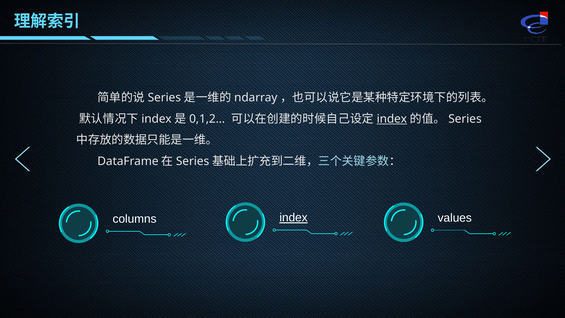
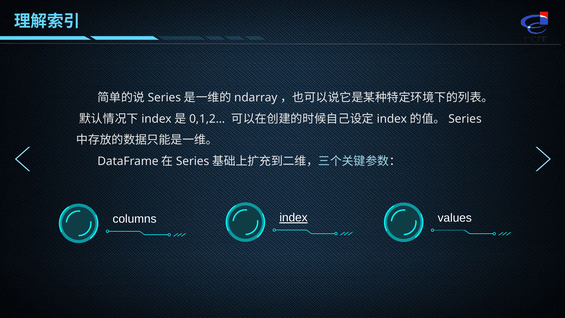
index underline: present -> none (392, 119)
